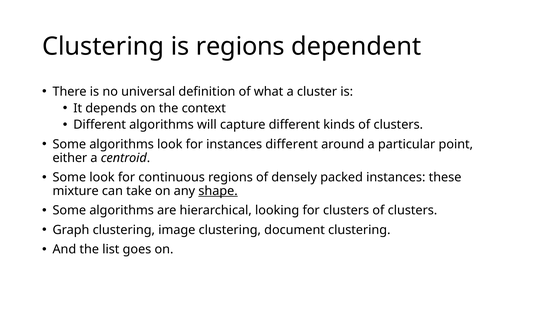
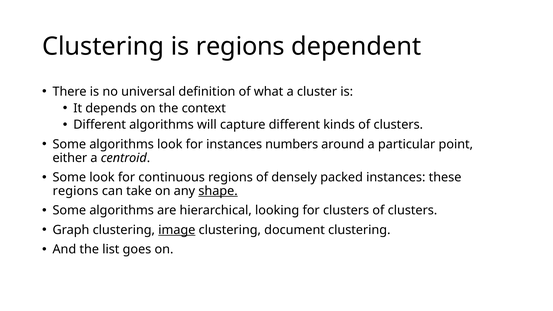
instances different: different -> numbers (292, 144)
mixture: mixture -> regions (76, 191)
image underline: none -> present (177, 230)
